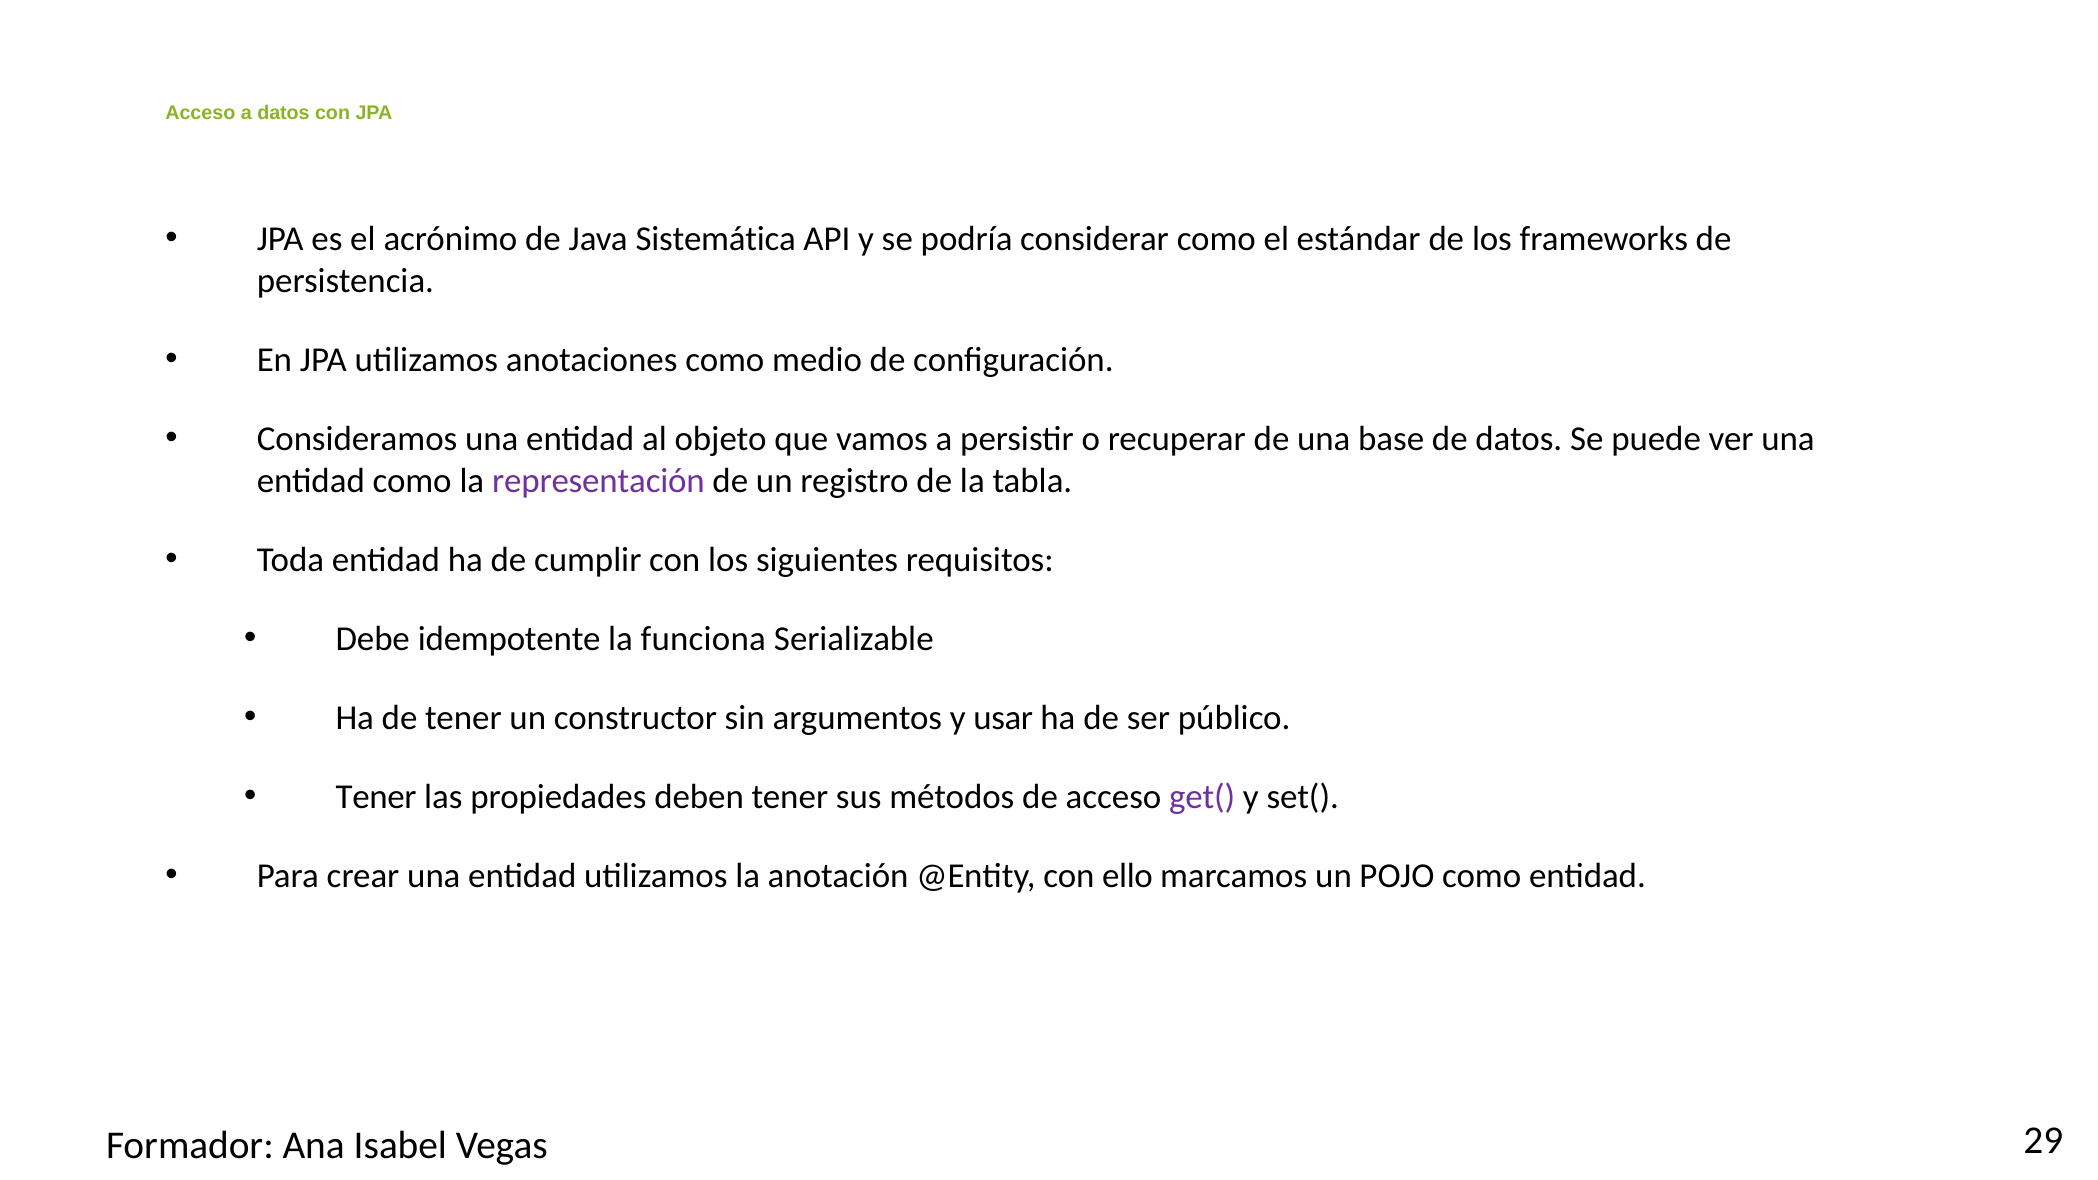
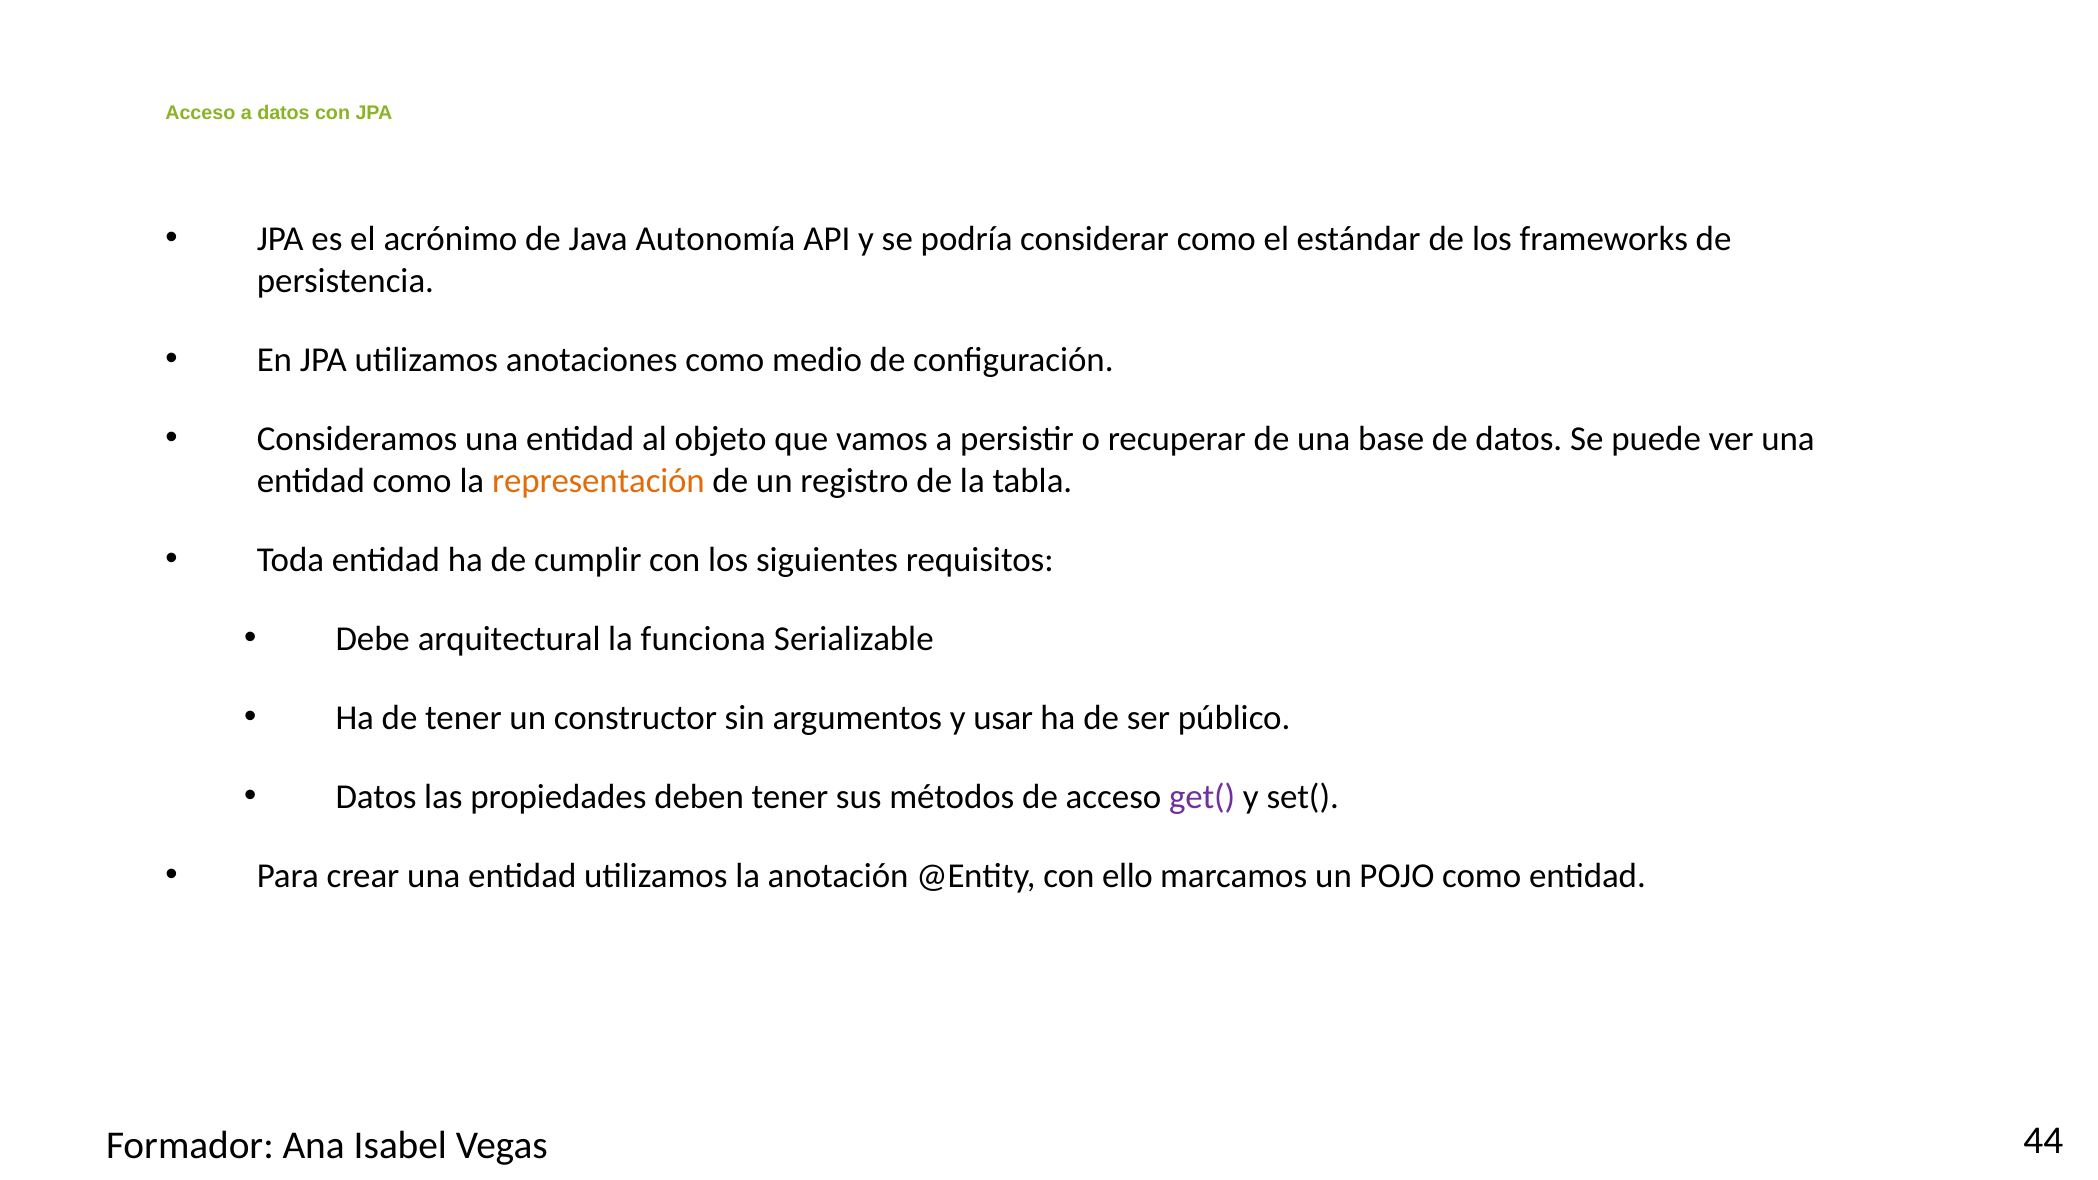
Sistemática: Sistemática -> Autonomía (715, 239)
representación colour: purple -> orange (598, 481)
idempotente: idempotente -> arquitectural (509, 639)
Tener: Tener -> Datos (376, 797)
29: 29 -> 44 (2043, 1141)
